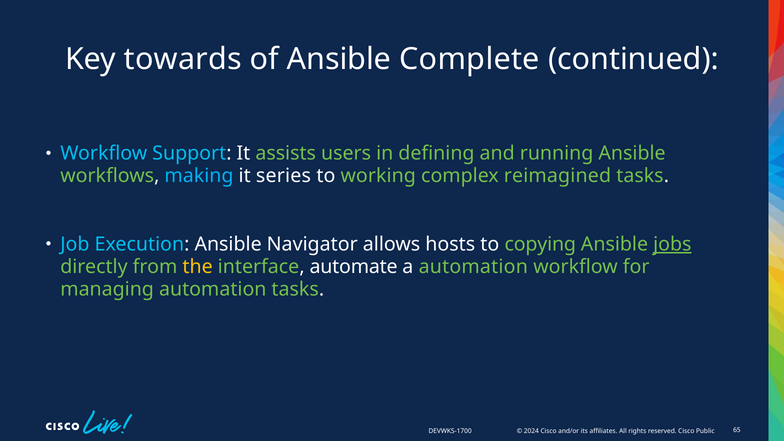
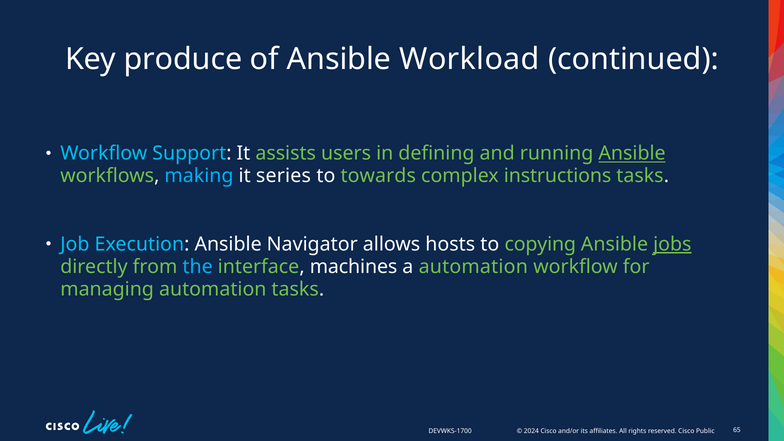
towards: towards -> produce (183, 59)
Complete: Complete -> Workload (469, 59)
Ansible underline: none -> present (632, 153)
working: working -> towards (378, 176)
reimagined: reimagined -> instructions (558, 176)
the colour: yellow -> light blue (198, 267)
automate: automate -> machines (354, 267)
